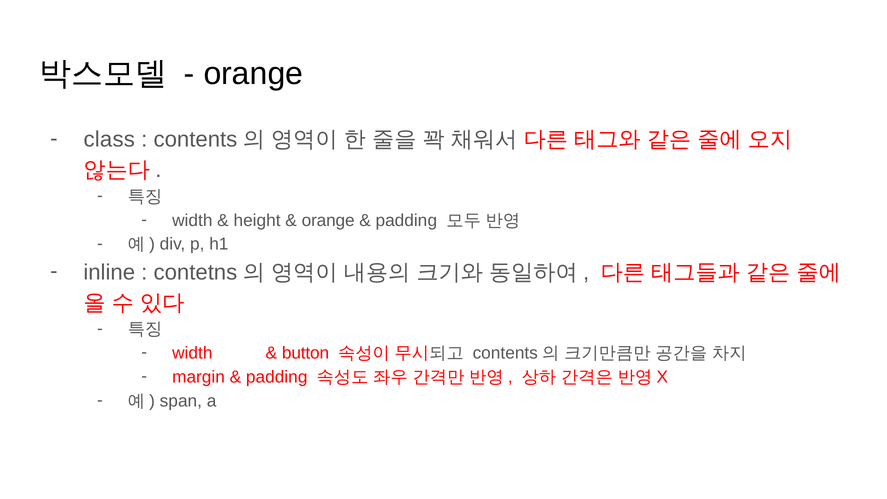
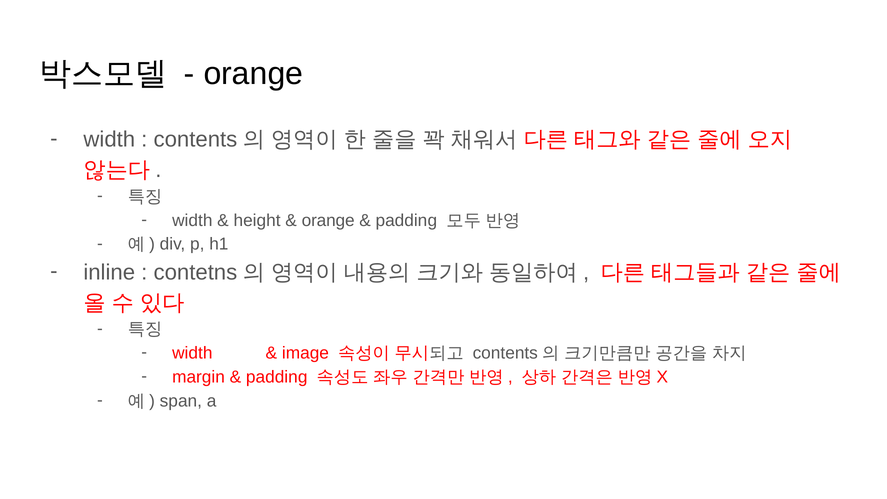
class: class -> width (109, 139)
button: button -> image (305, 353)
